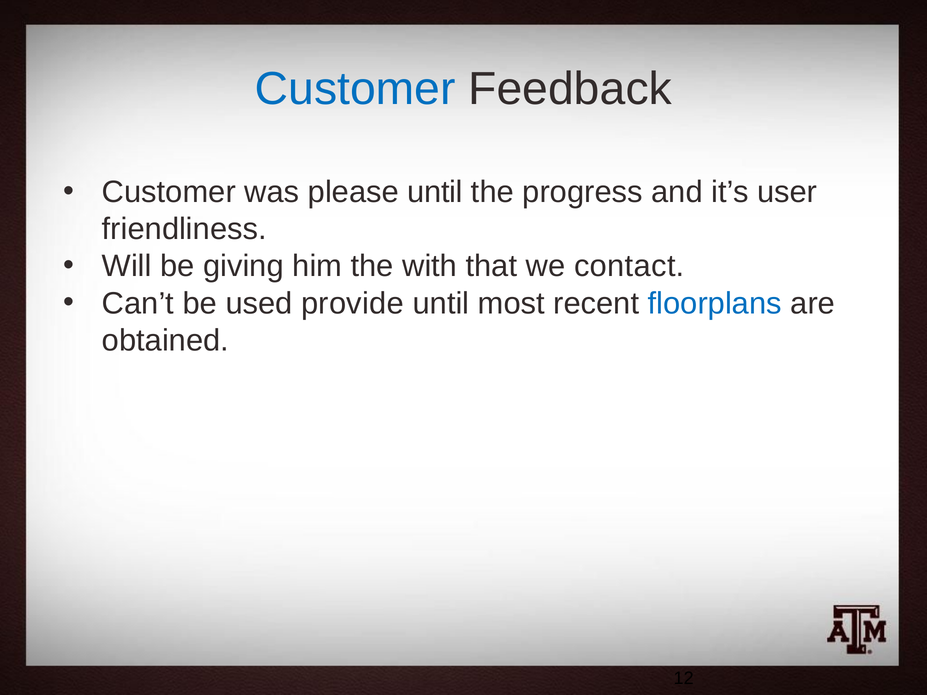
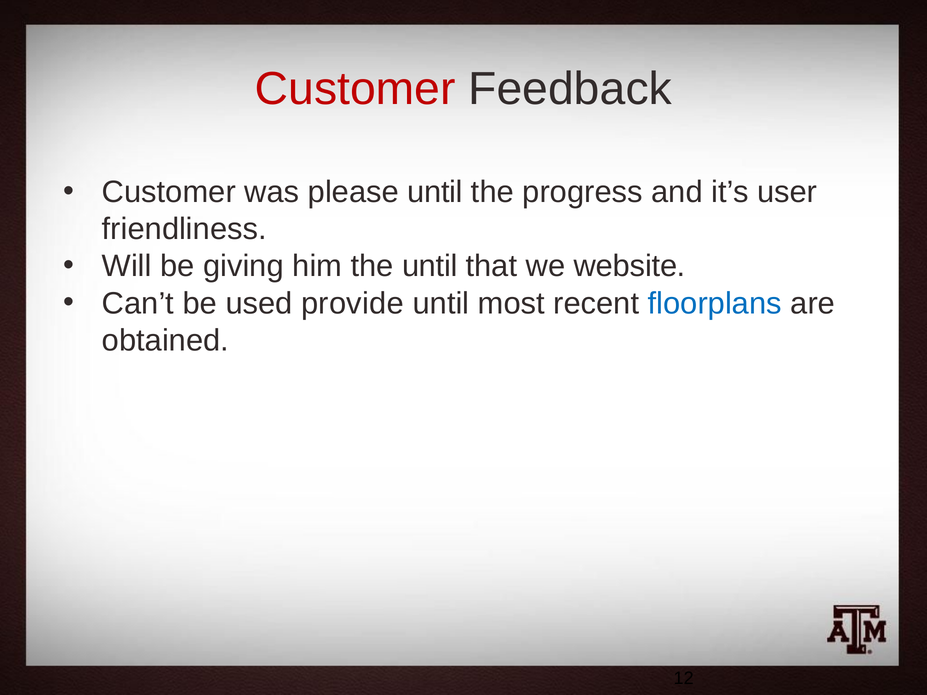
Customer colour: blue -> red (355, 89)
the with: with -> until (430, 266)
contact: contact -> website (630, 266)
